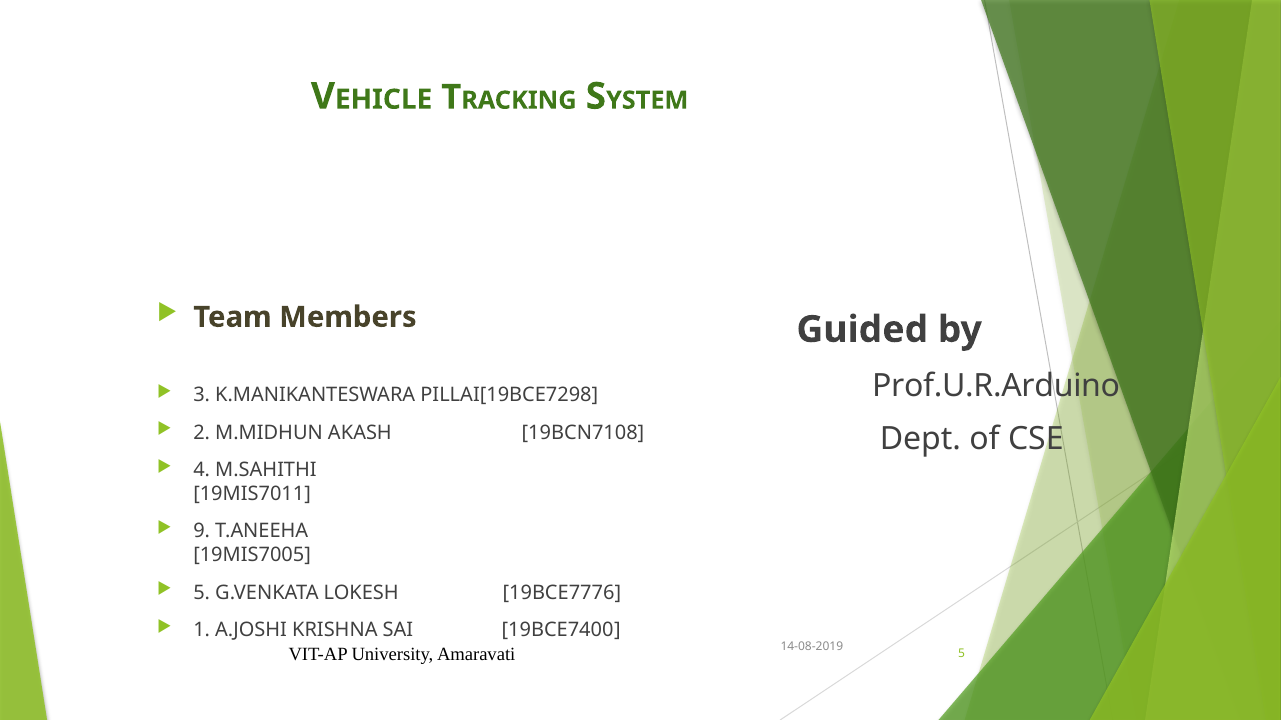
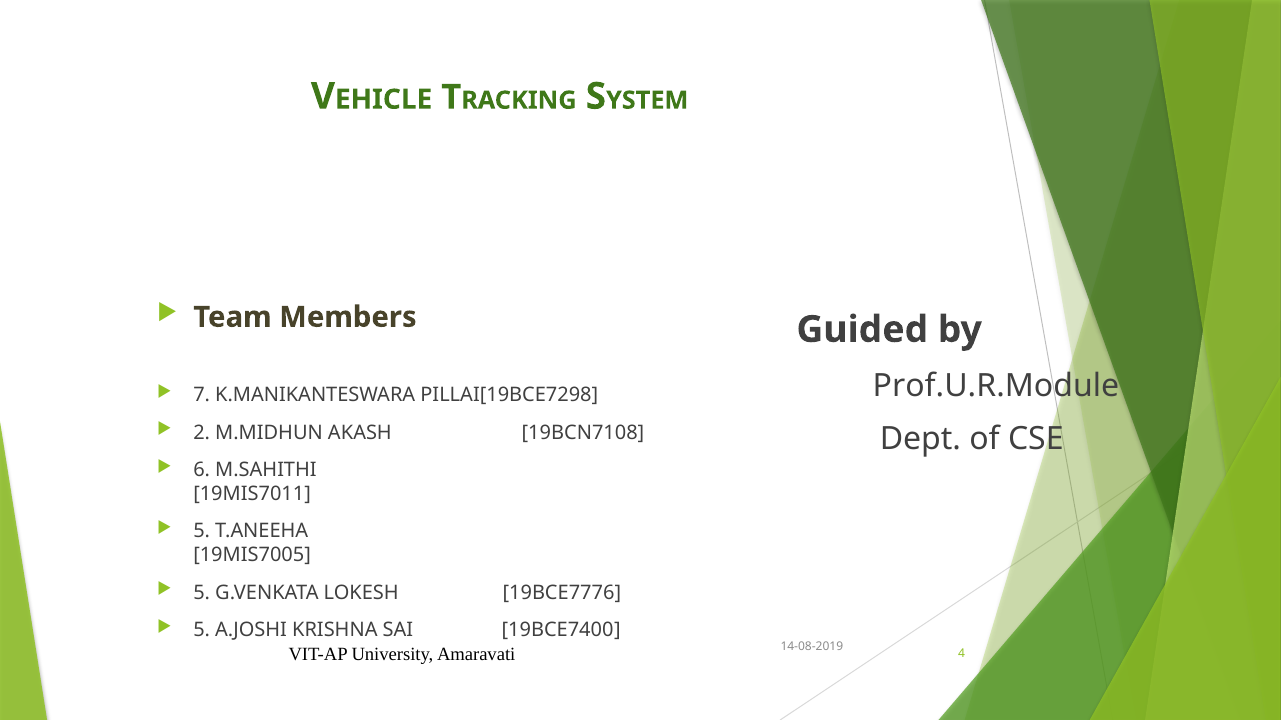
Prof.U.R.Arduino: Prof.U.R.Arduino -> Prof.U.R.Module (996, 386)
3: 3 -> 7 (202, 395)
4: 4 -> 6 (202, 470)
9: 9 -> 5 (202, 532)
1: 1 -> 5 (202, 630)
Amaravati 5: 5 -> 4 (961, 654)
